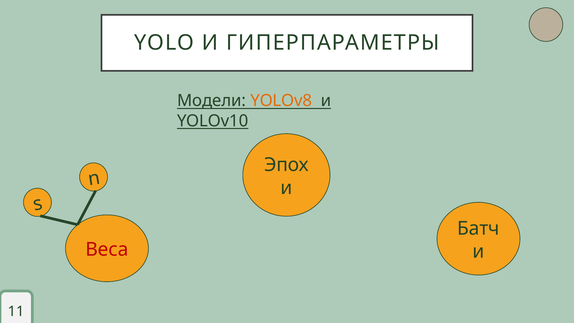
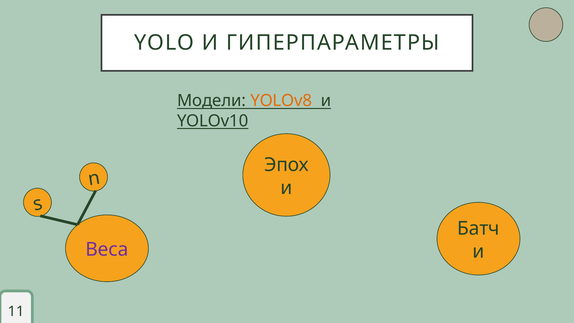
Веса colour: red -> purple (107, 250)
